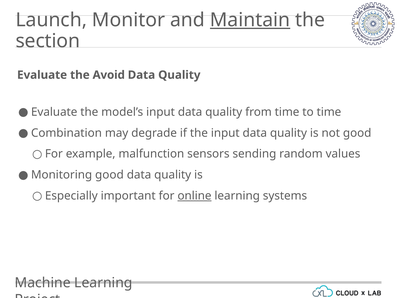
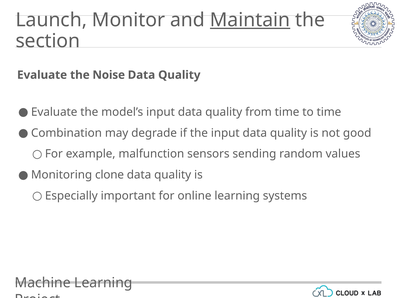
Avoid: Avoid -> Noise (109, 75)
Monitoring good: good -> clone (110, 175)
online underline: present -> none (194, 196)
